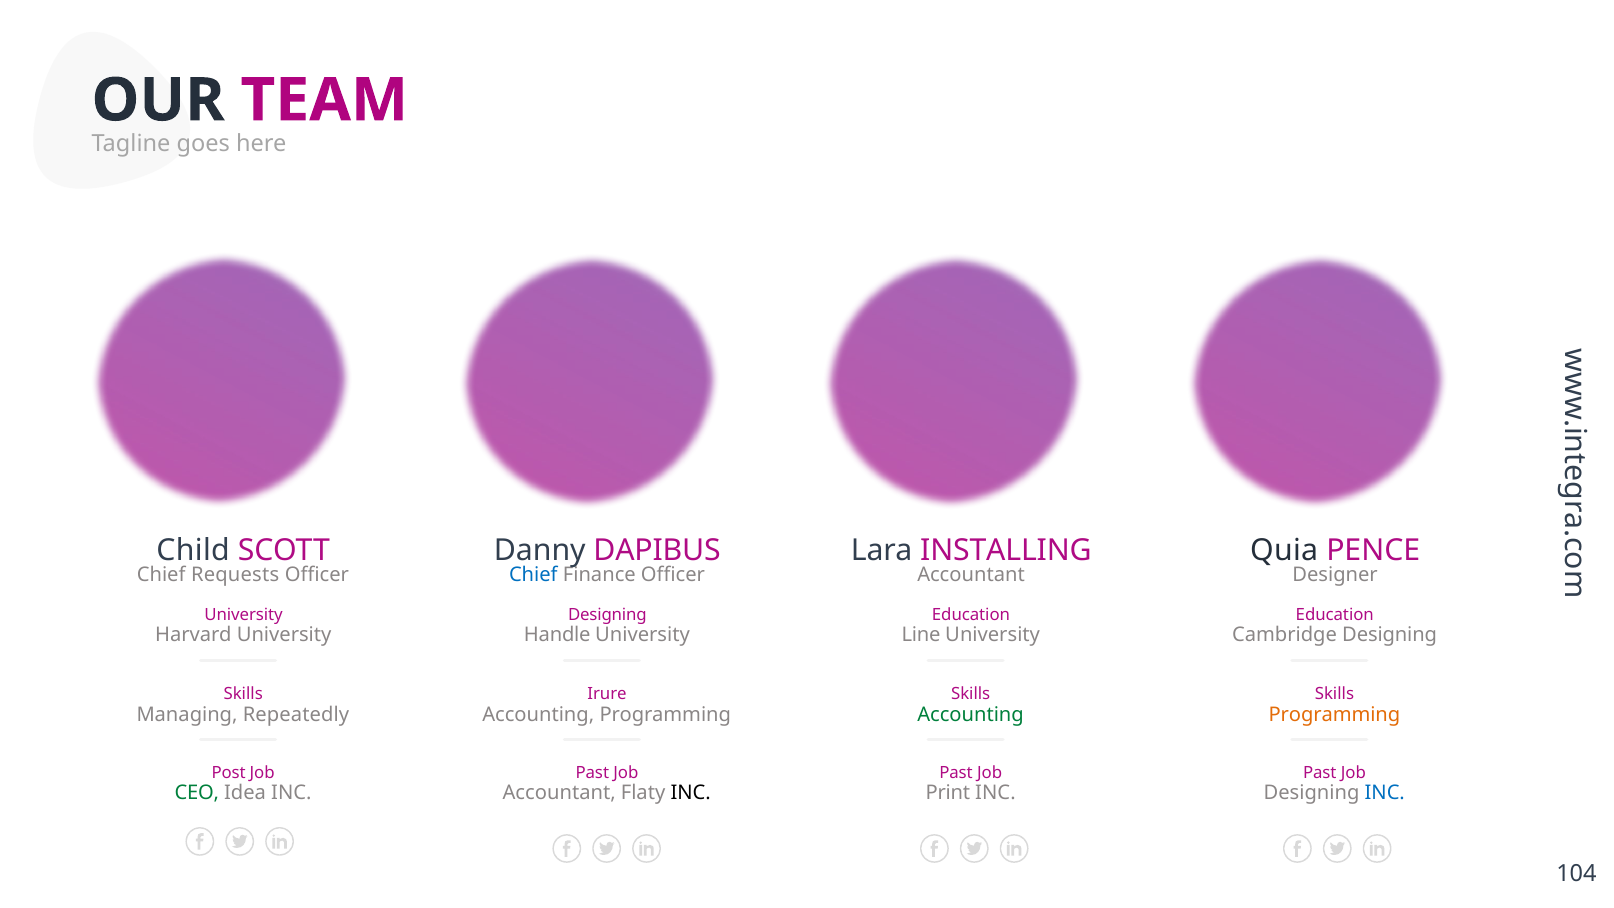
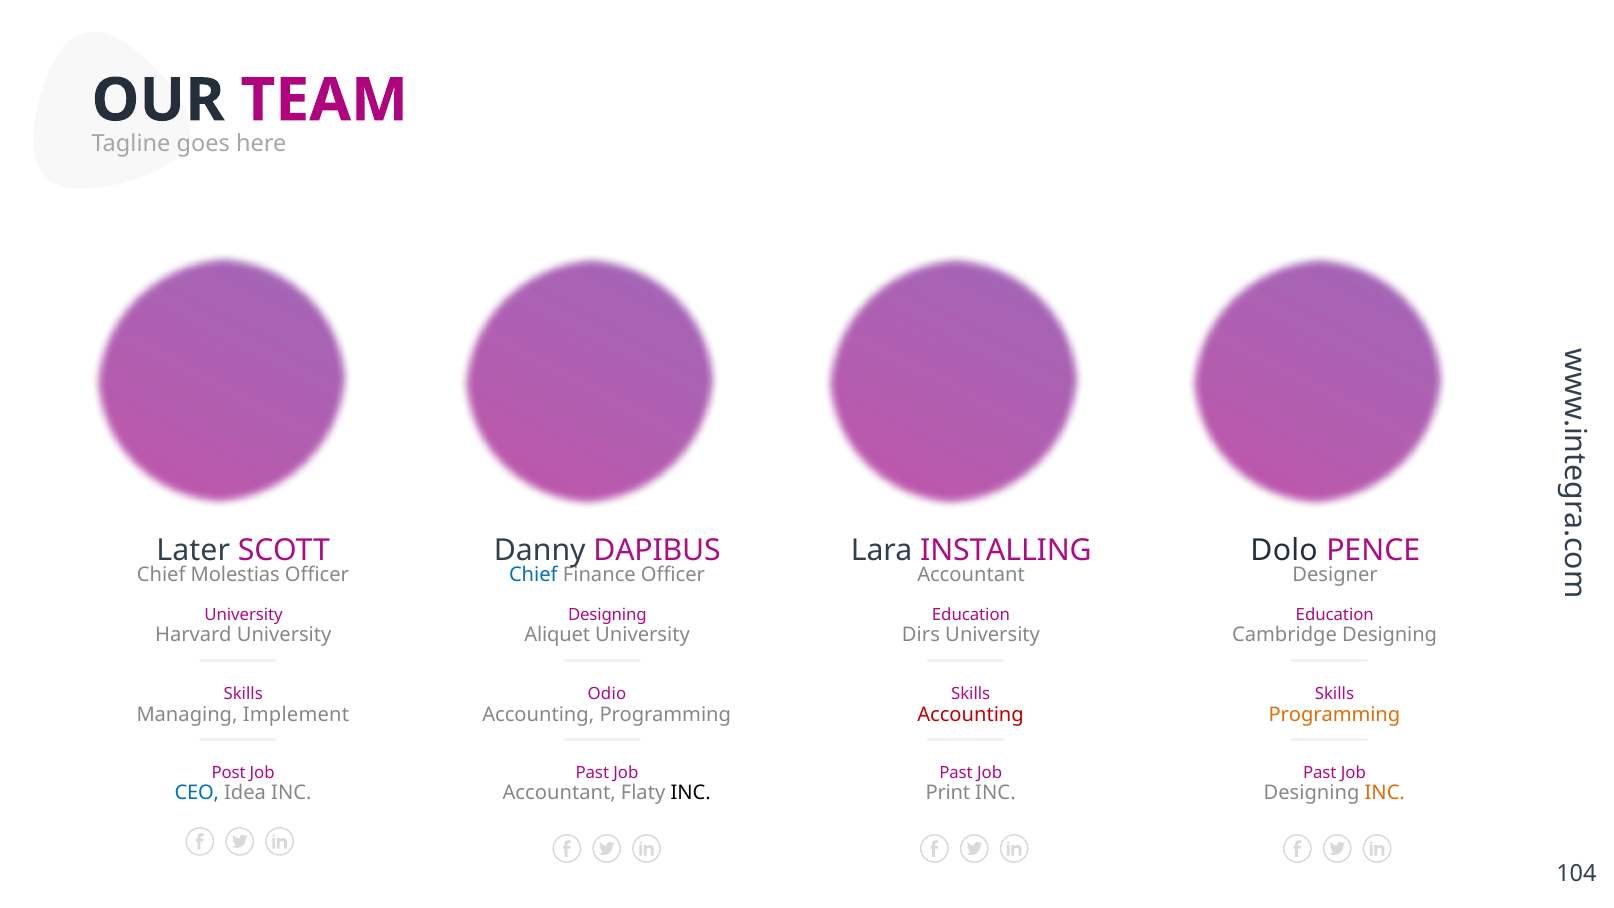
Child: Child -> Later (193, 551)
Quia: Quia -> Dolo (1284, 551)
Requests: Requests -> Molestias (235, 575)
Handle: Handle -> Aliquet (557, 635)
Line: Line -> Dirs (921, 635)
Irure: Irure -> Odio (607, 694)
Repeatedly: Repeatedly -> Implement (296, 714)
Accounting colour: green -> red (971, 714)
CEO colour: green -> blue (197, 793)
INC colour: blue -> orange (1385, 793)
